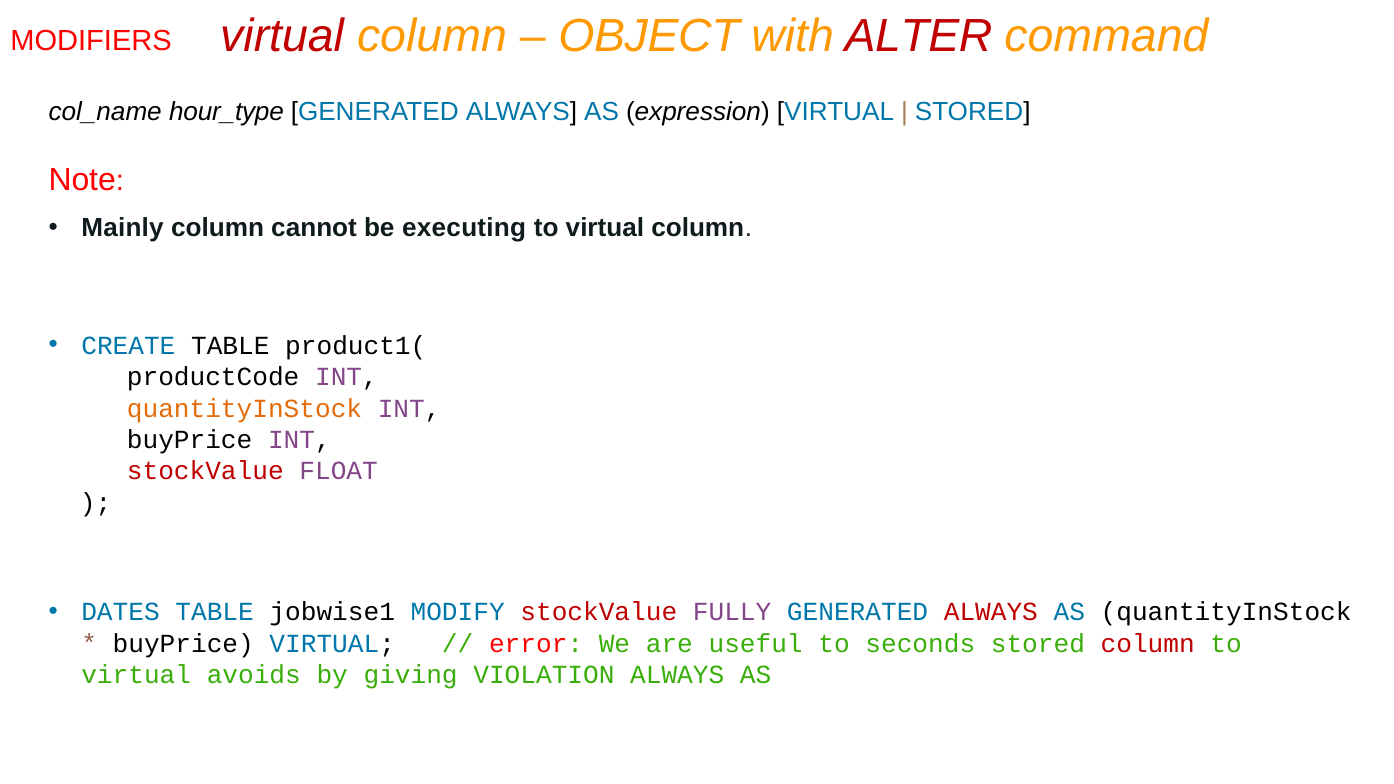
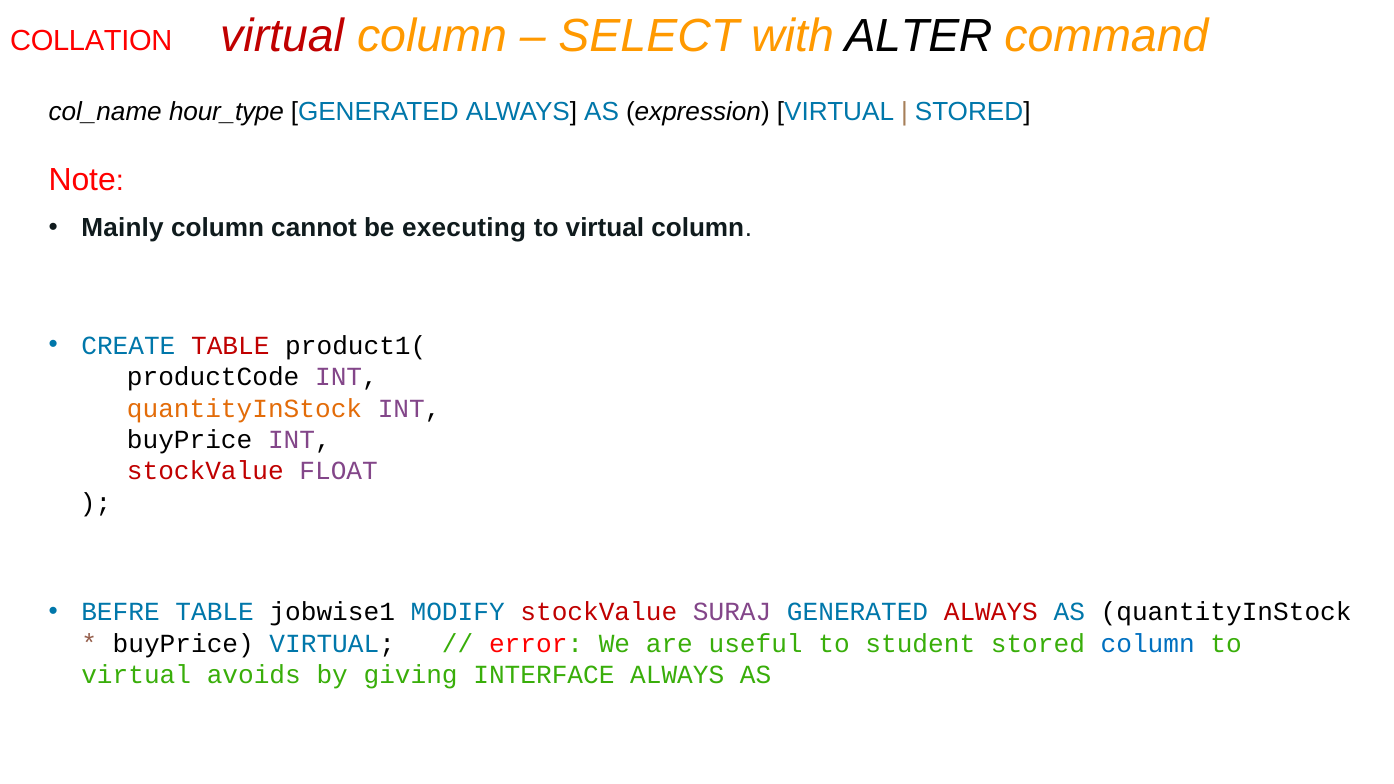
OBJECT: OBJECT -> SELECT (649, 36)
ALTER colour: red -> black (919, 36)
MODIFIERS: MODIFIERS -> COLLATION (91, 41)
TABLE colour: black -> red (230, 346)
DATES: DATES -> BEFRE (120, 612)
FULLY: FULLY -> SURAJ (732, 612)
seconds: seconds -> student (920, 644)
column colour: red -> blue (1148, 644)
VIOLATION: VIOLATION -> INTERFACE (544, 675)
